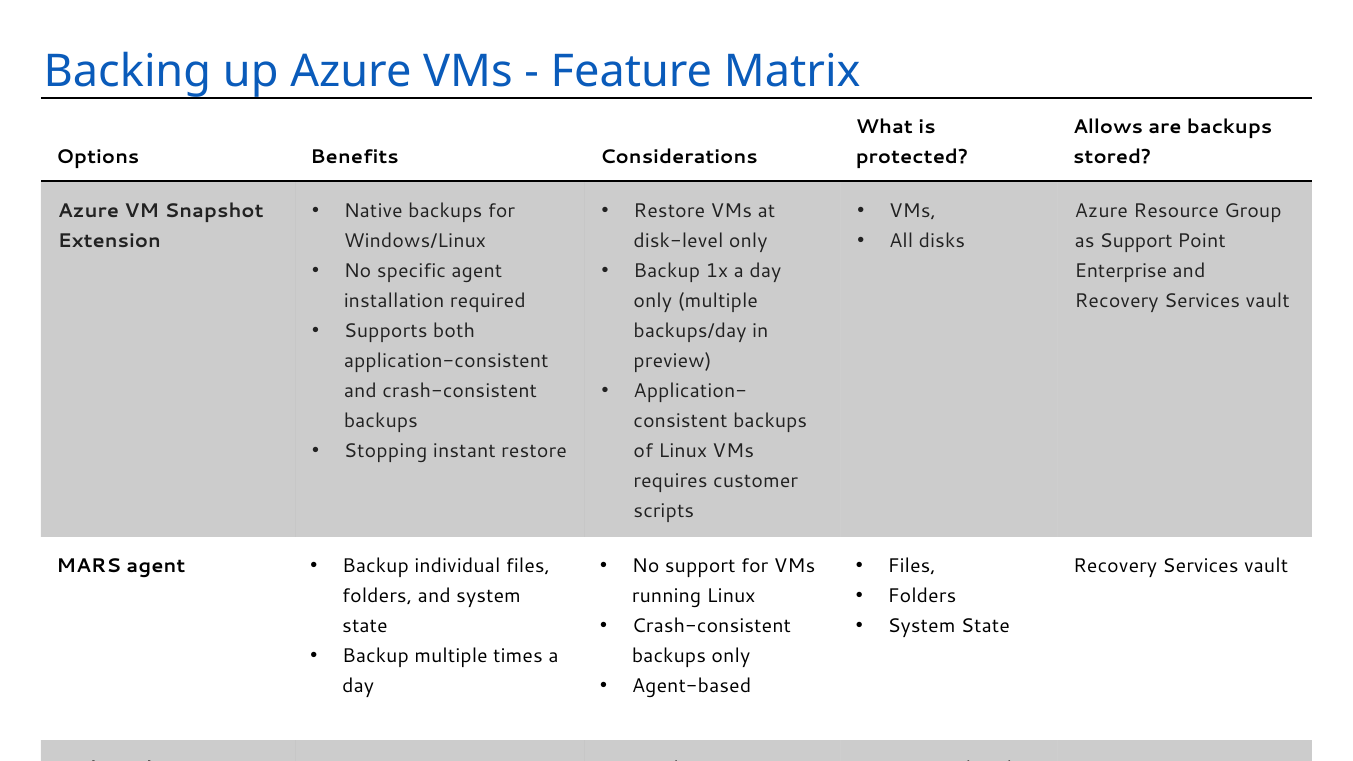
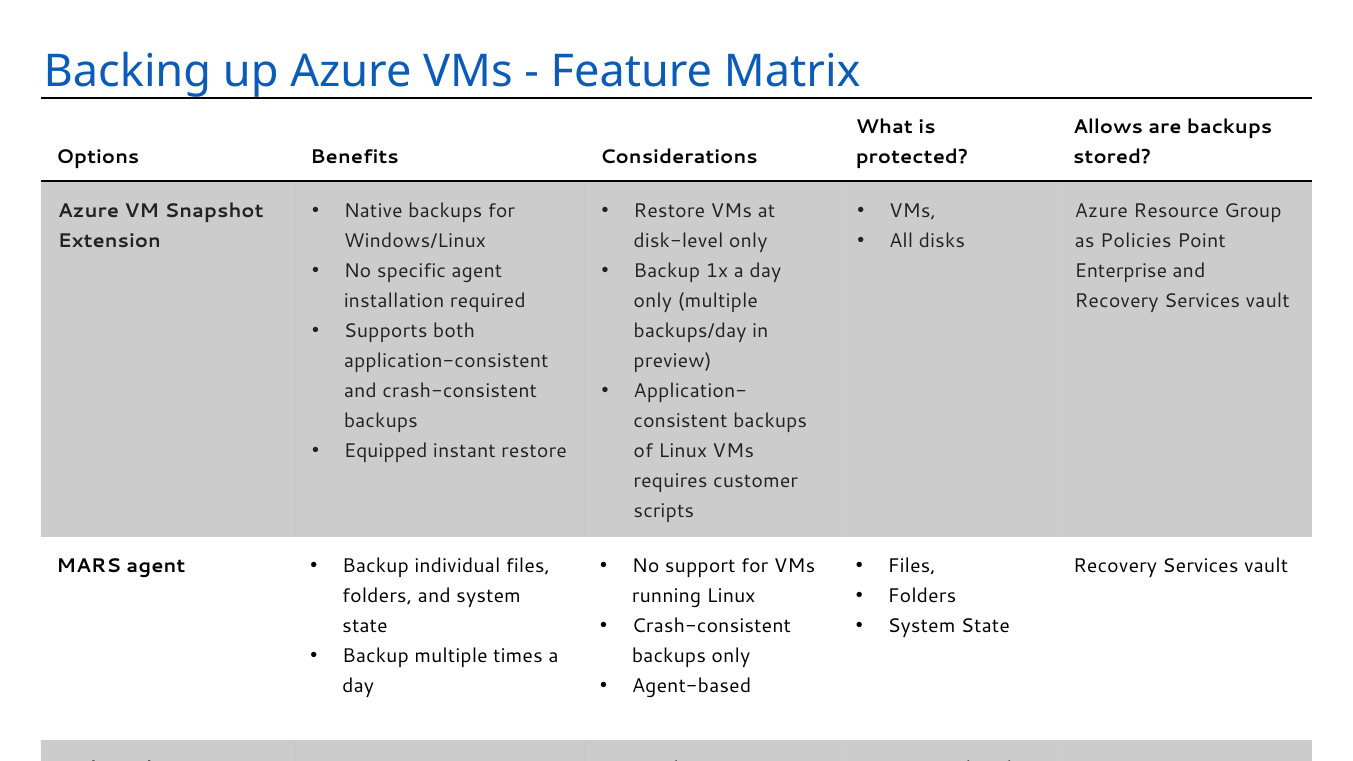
as Support: Support -> Policies (1136, 241)
Stopping: Stopping -> Equipped (386, 451)
